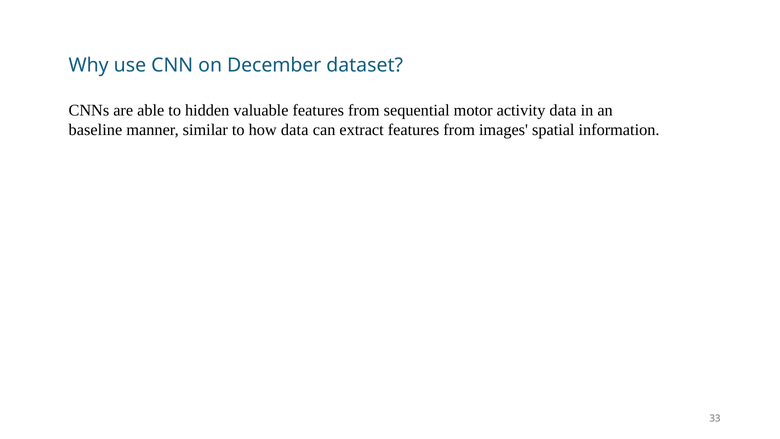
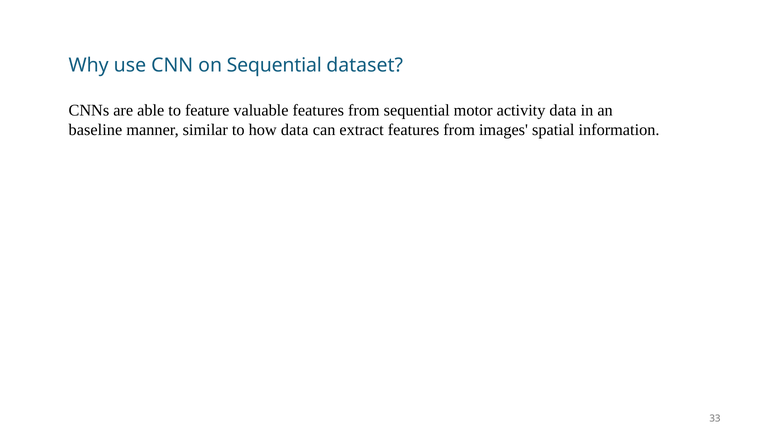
on December: December -> Sequential (274, 66)
hidden: hidden -> feature (207, 110)
